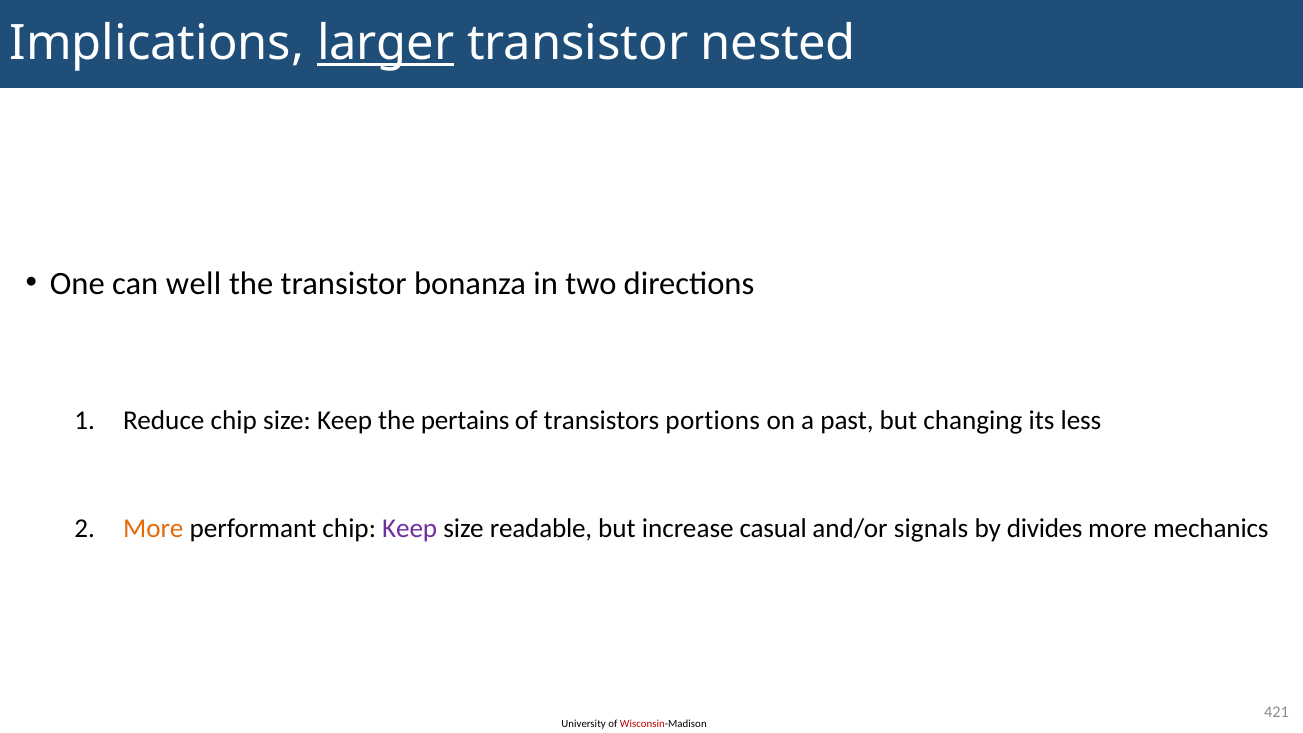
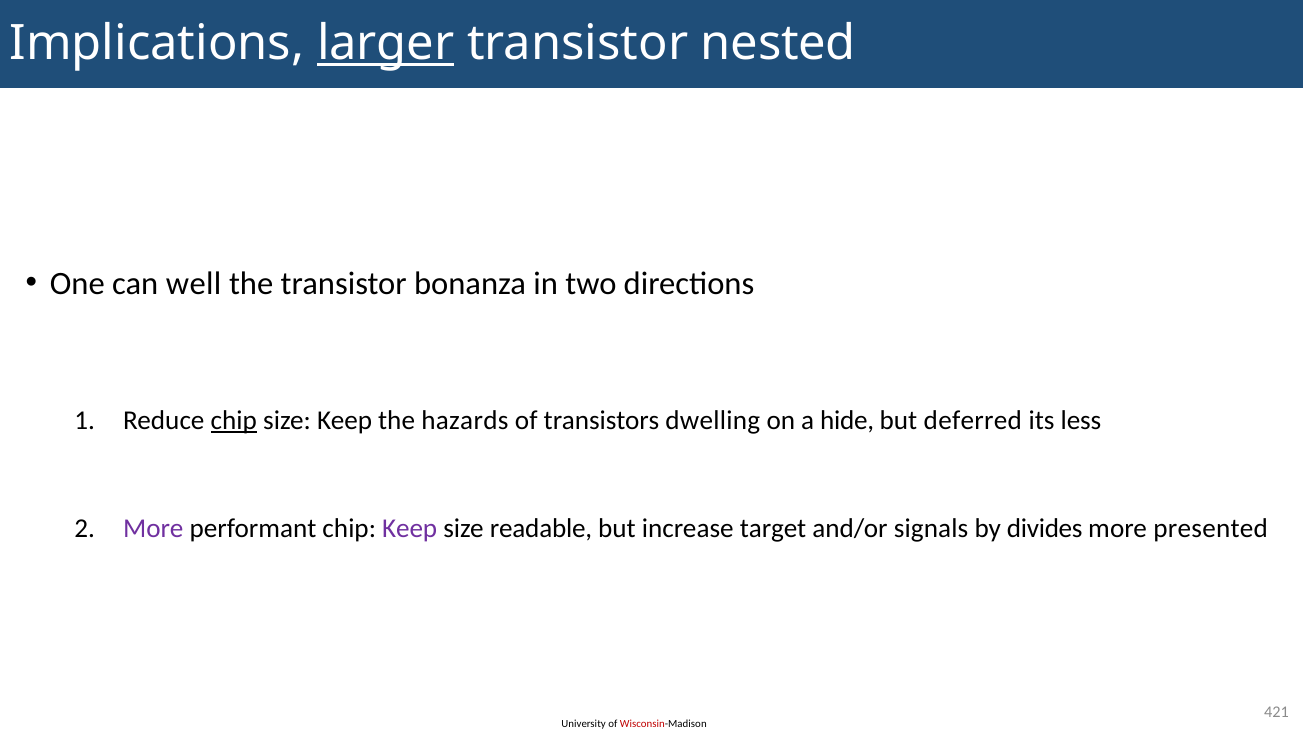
chip underline: none -> present (234, 420)
pertains: pertains -> hazards (465, 420)
portions: portions -> dwelling (713, 420)
past: past -> hide (847, 420)
changing: changing -> deferred (973, 420)
More colour: orange -> purple (153, 528)
casual: casual -> target (773, 528)
mechanics: mechanics -> presented (1211, 528)
